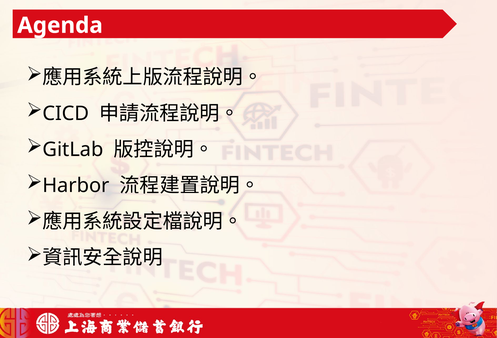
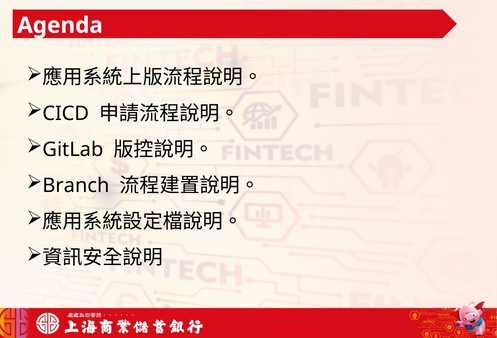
Harbor: Harbor -> Branch (76, 186)
